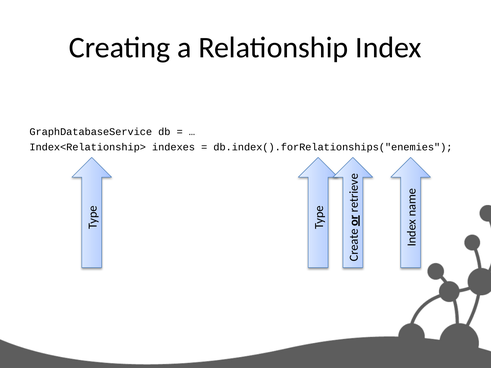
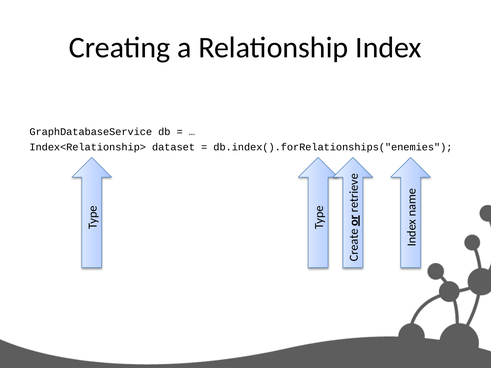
indexes: indexes -> dataset (174, 147)
